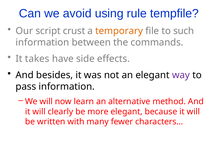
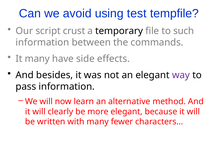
rule: rule -> test (137, 13)
temporary colour: orange -> black (119, 31)
It takes: takes -> many (37, 59)
